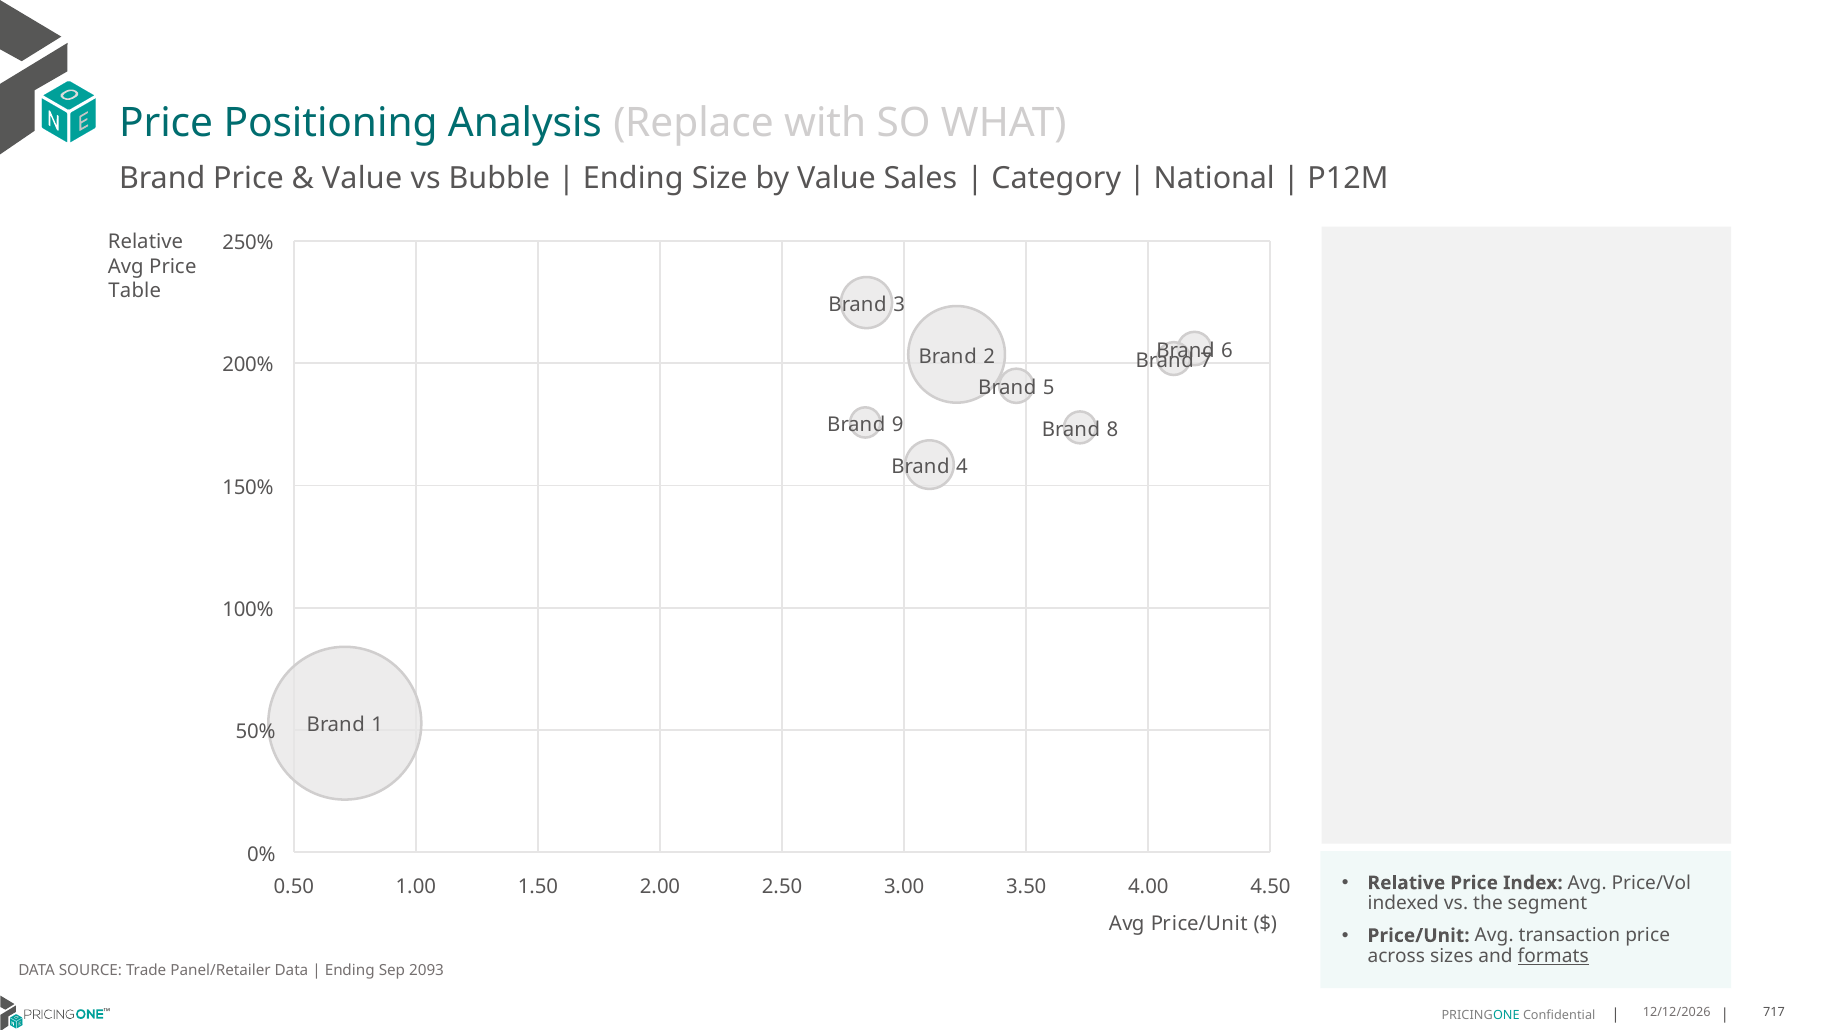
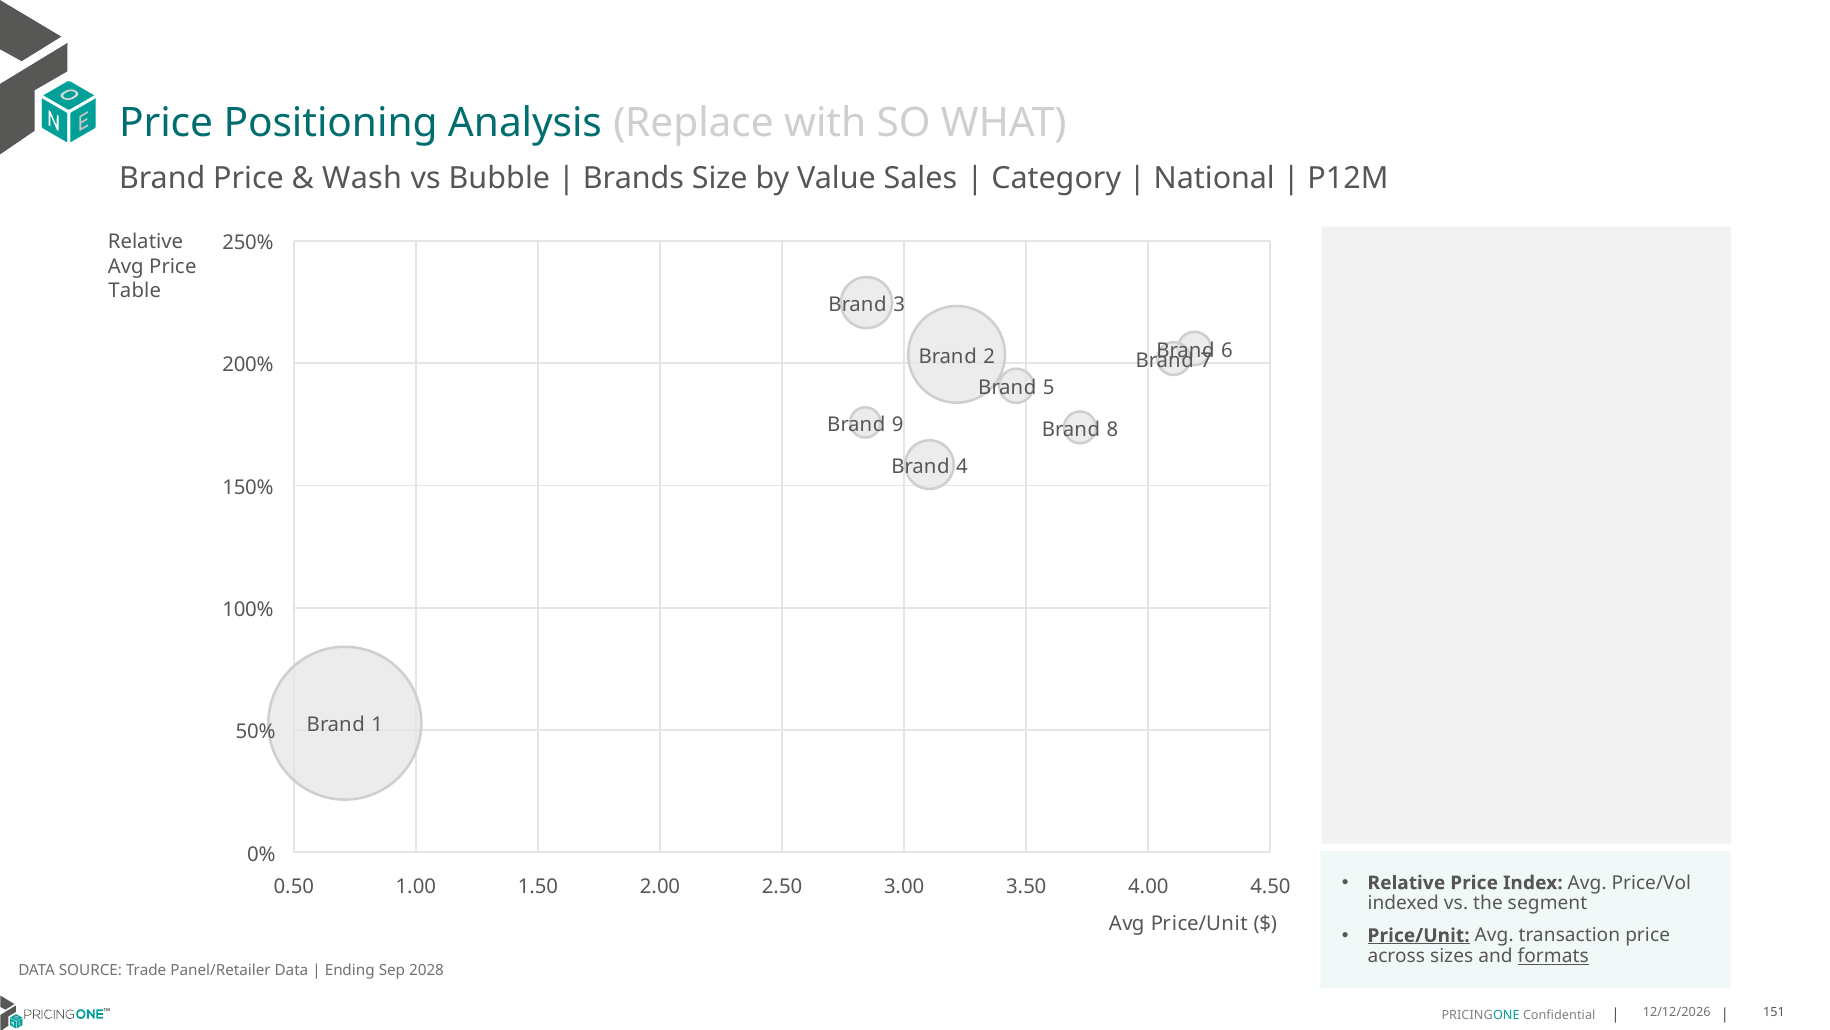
Value: Value -> Wash (362, 178)
Ending: Ending -> Brands (633, 178)
Price/Unit underline: none -> present (1419, 935)
2093: 2093 -> 2028 (427, 970)
717: 717 -> 151 (1774, 1012)
